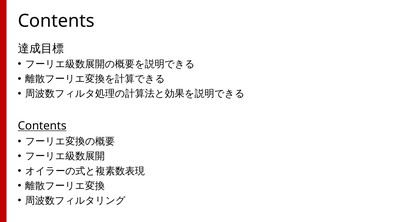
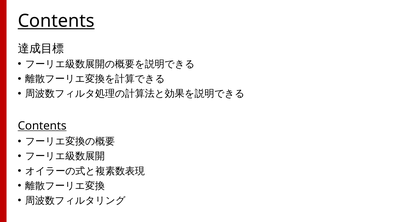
Contents underline: none -> present (56, 21)
